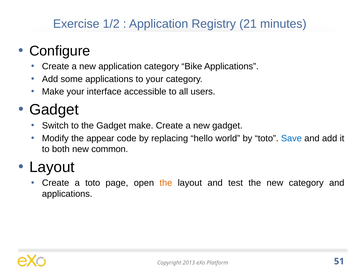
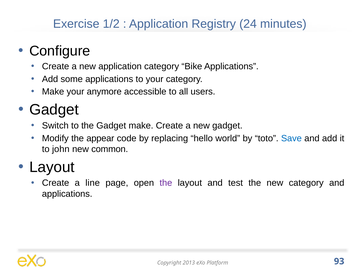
21: 21 -> 24 (248, 24)
interface: interface -> anymore (104, 92)
both: both -> john (61, 149)
a toto: toto -> line (93, 183)
the colour: orange -> purple (166, 183)
51: 51 -> 93 (339, 262)
